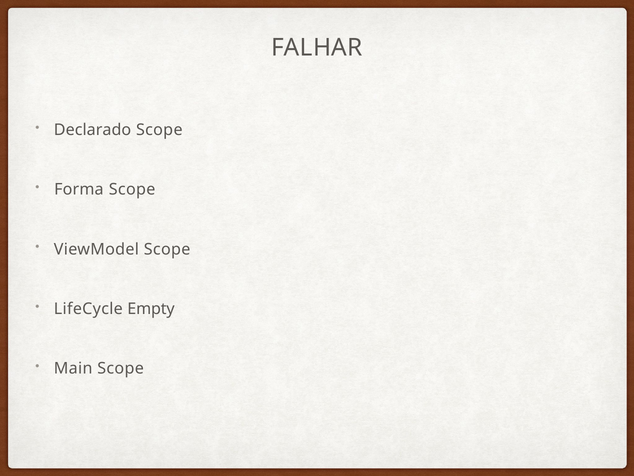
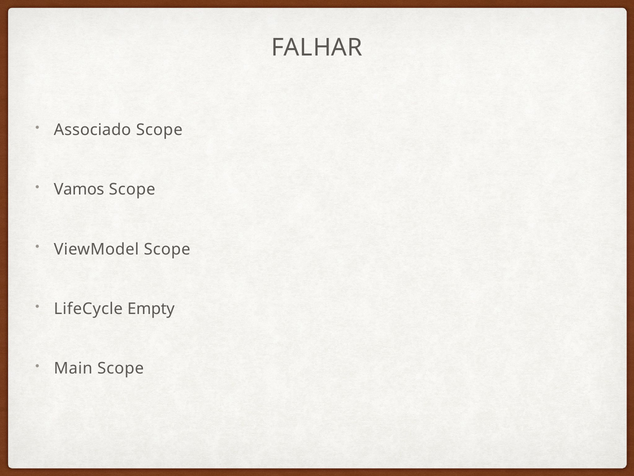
Declarado: Declarado -> Associado (92, 130)
Forma: Forma -> Vamos (79, 189)
